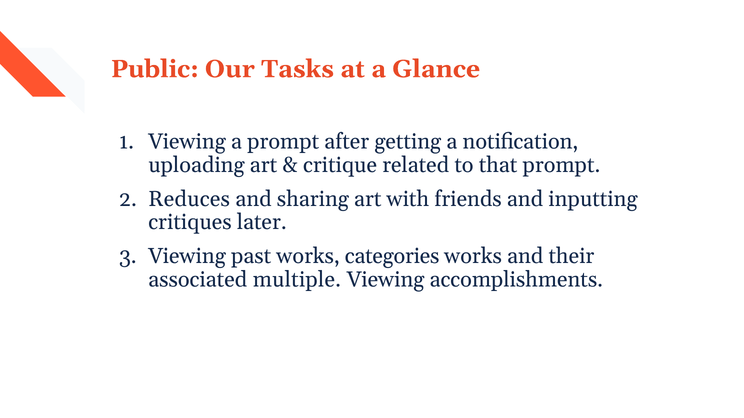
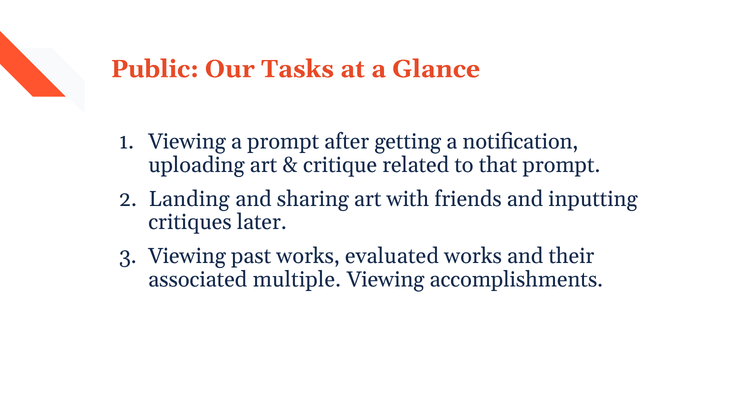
Reduces: Reduces -> Landing (189, 199)
categories: categories -> evaluated (392, 256)
